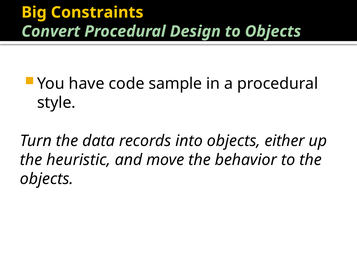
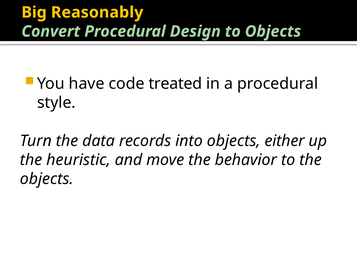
Constraints: Constraints -> Reasonably (97, 12)
sample: sample -> treated (175, 83)
